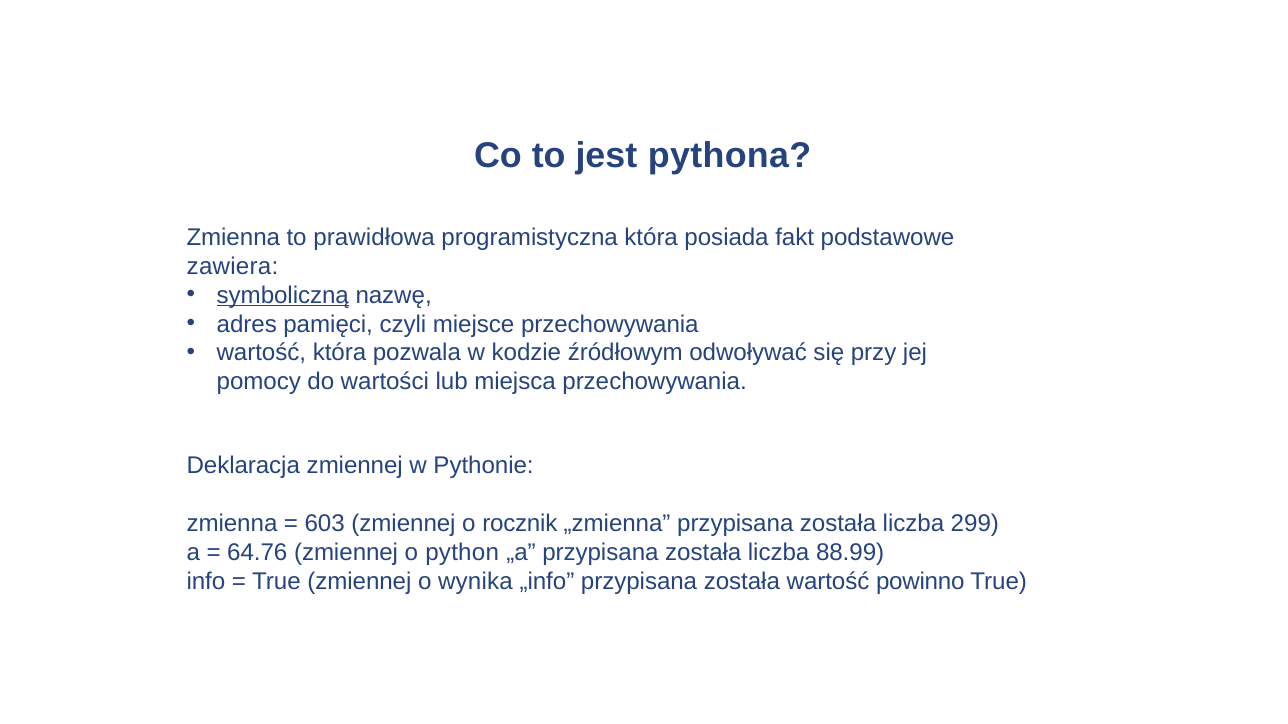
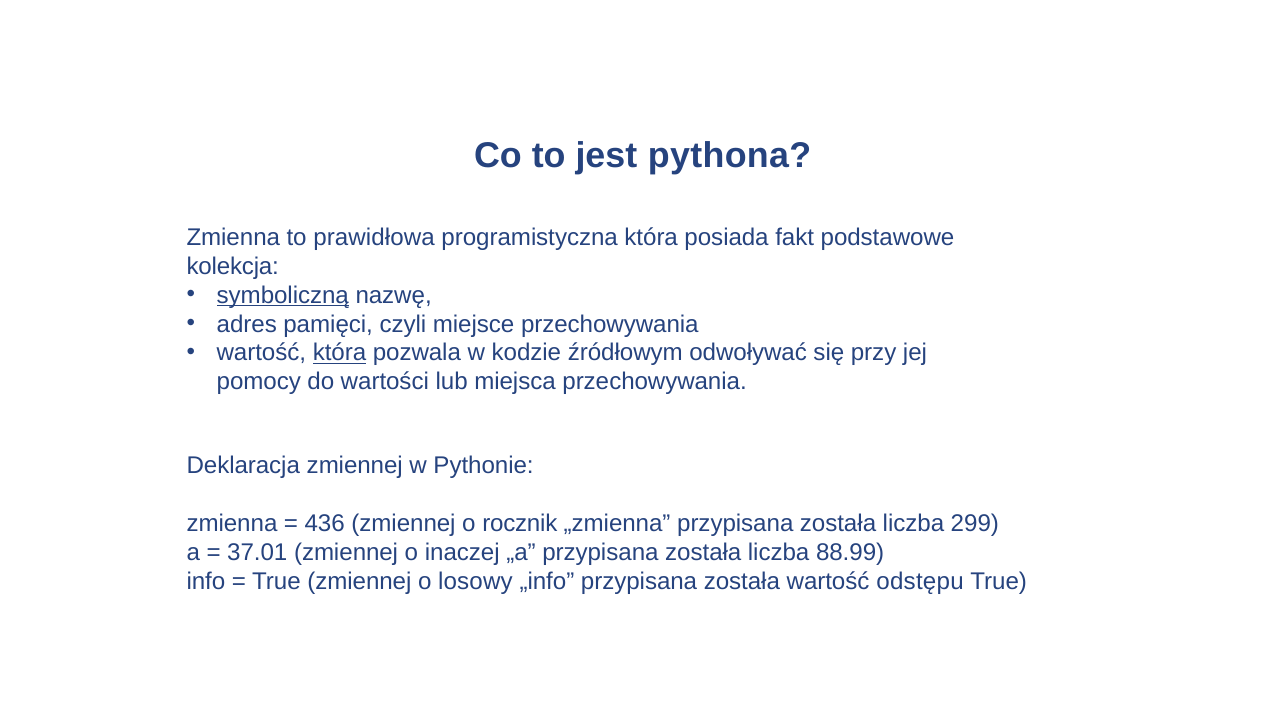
zawiera: zawiera -> kolekcja (233, 266)
która underline: none -> present (340, 353)
603: 603 -> 436 (325, 524)
64.76: 64.76 -> 37.01 (257, 553)
python: python -> inaczej (462, 553)
wynika: wynika -> losowy (475, 581)
powinno: powinno -> odstępu (920, 581)
